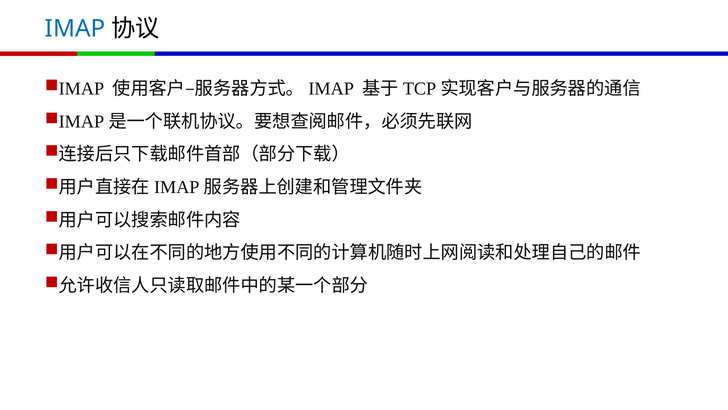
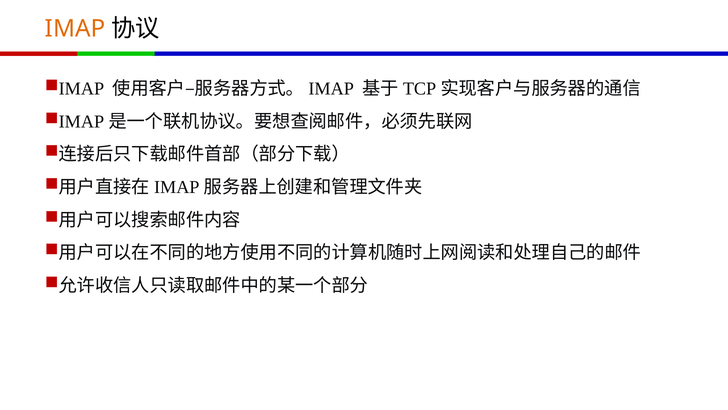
IMAP colour: blue -> orange (75, 29)
